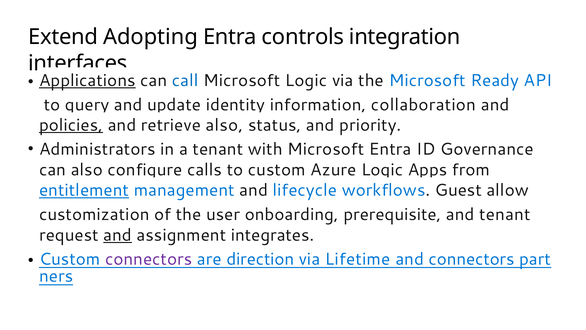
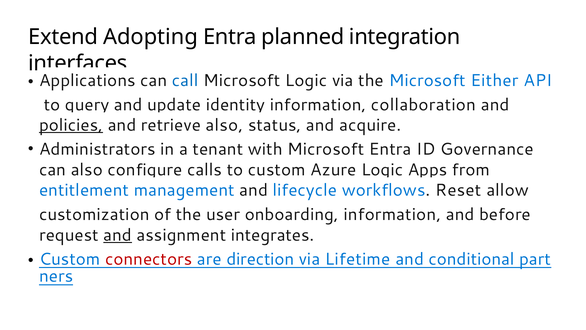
controls: controls -> planned (303, 37)
Applications underline: present -> none (87, 80)
Ready: Ready -> Either (495, 80)
priority: priority -> acquire (370, 125)
entitlement underline: present -> none (84, 190)
Guest: Guest -> Reset (458, 190)
prerequisite: prerequisite -> information (392, 214)
and tenant: tenant -> before (505, 214)
connectors colour: purple -> red (149, 259)
and connectors: connectors -> conditional (472, 259)
